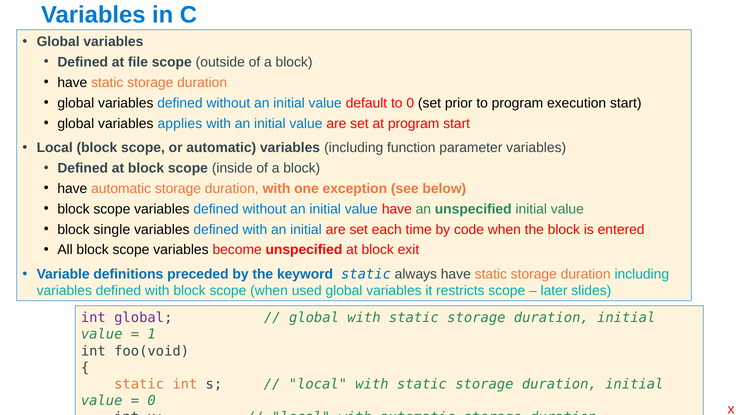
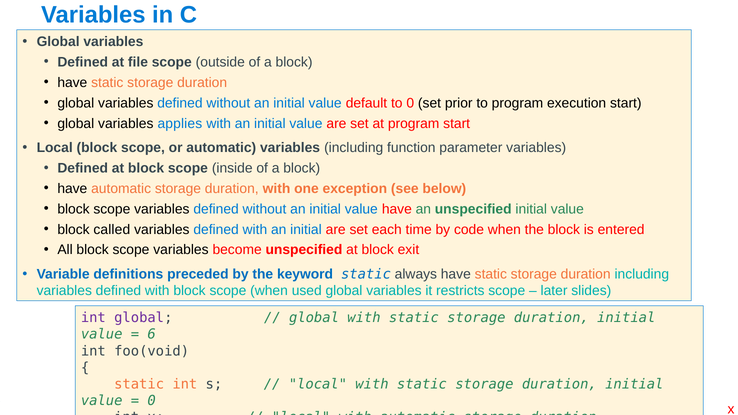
single: single -> called (112, 230)
1: 1 -> 6 (152, 334)
